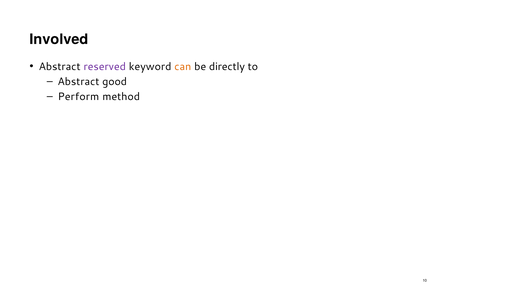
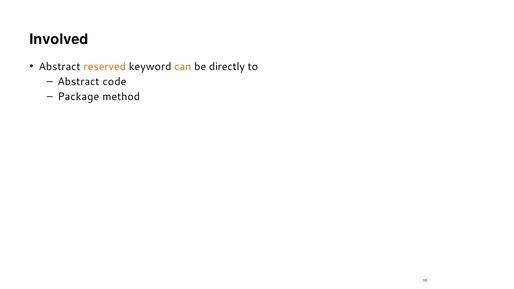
reserved colour: purple -> orange (105, 67)
good: good -> code (114, 82)
Perform: Perform -> Package (78, 97)
